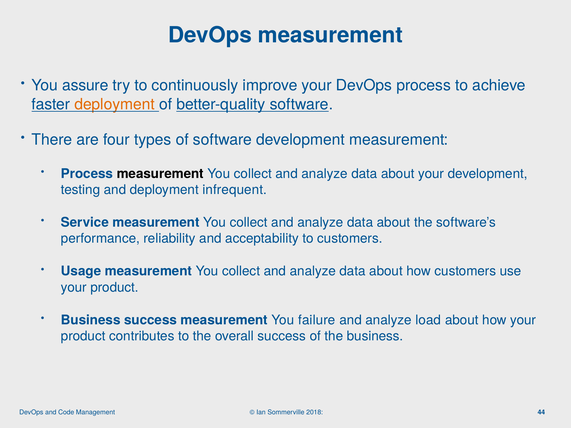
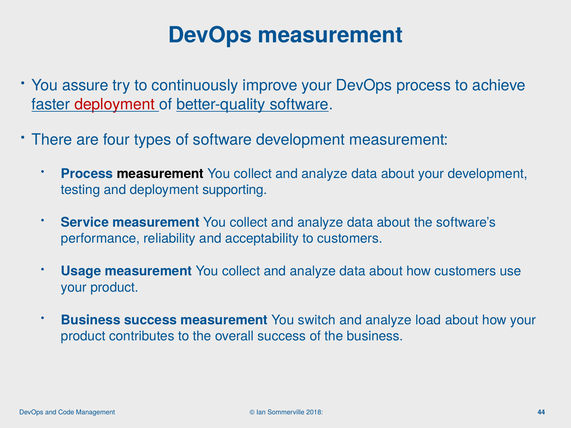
deployment colour: orange -> red (115, 104)
infrequent: infrequent -> supporting (235, 190)
failure: failure -> switch (317, 320)
